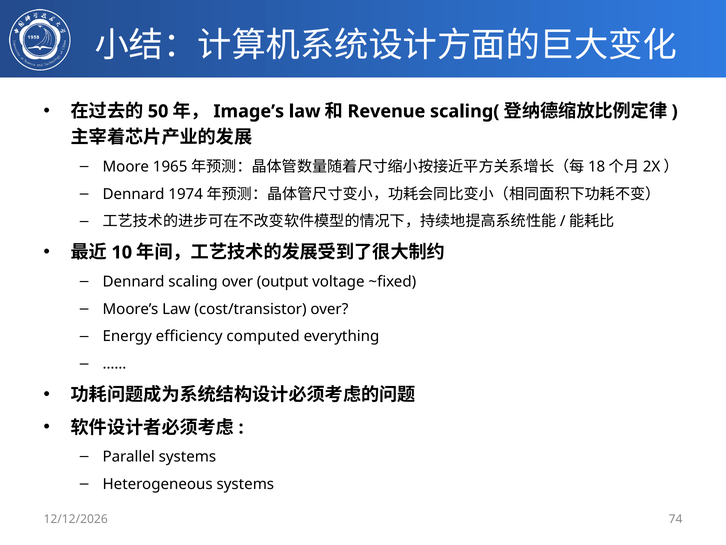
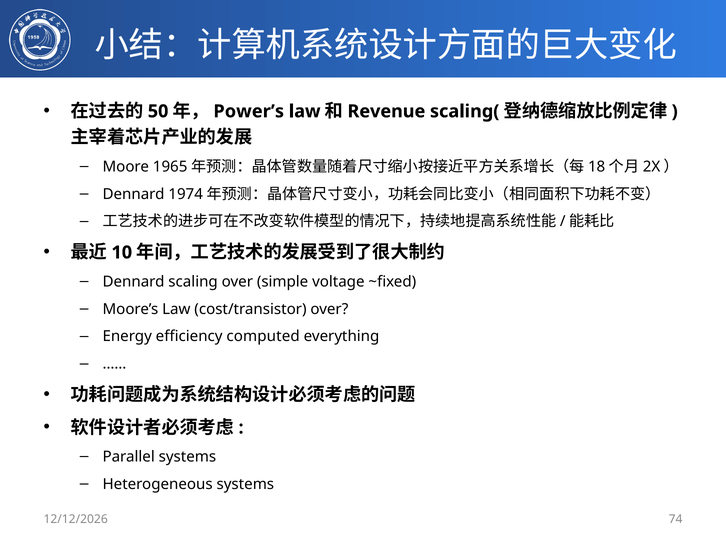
Image’s: Image’s -> Power’s (249, 111)
output: output -> simple (283, 281)
